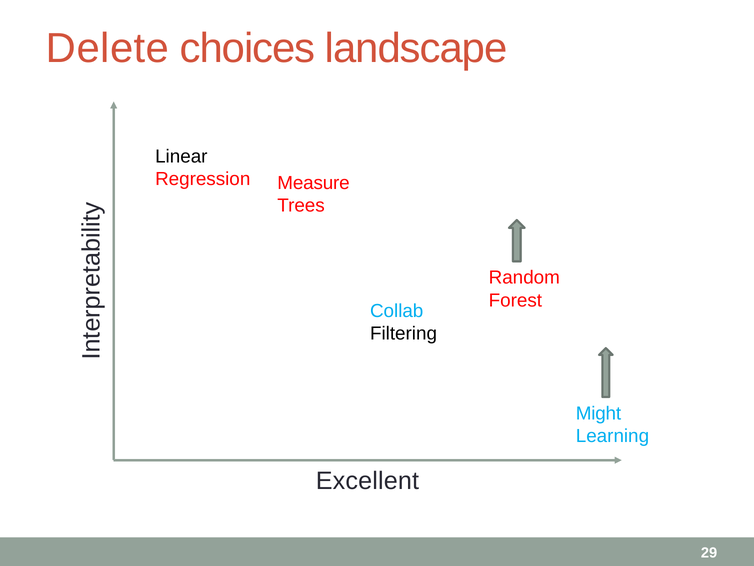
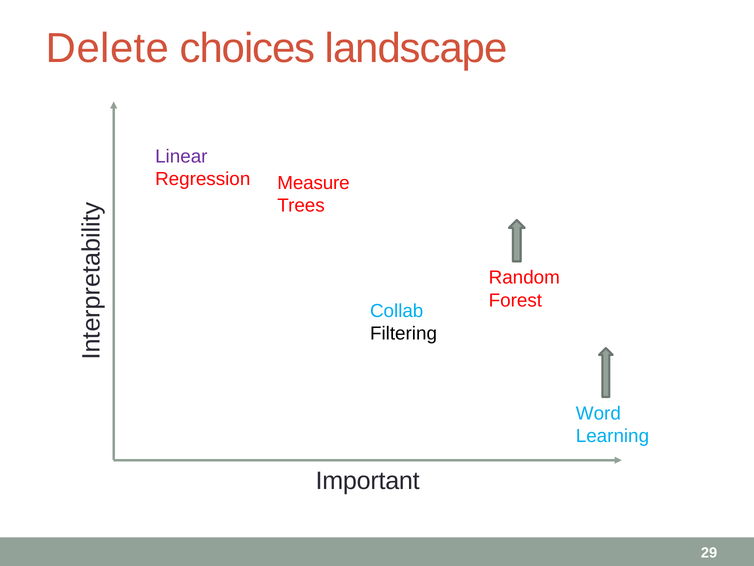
Linear colour: black -> purple (181, 156)
Might: Might -> Word (598, 413)
Excellent: Excellent -> Important (368, 480)
